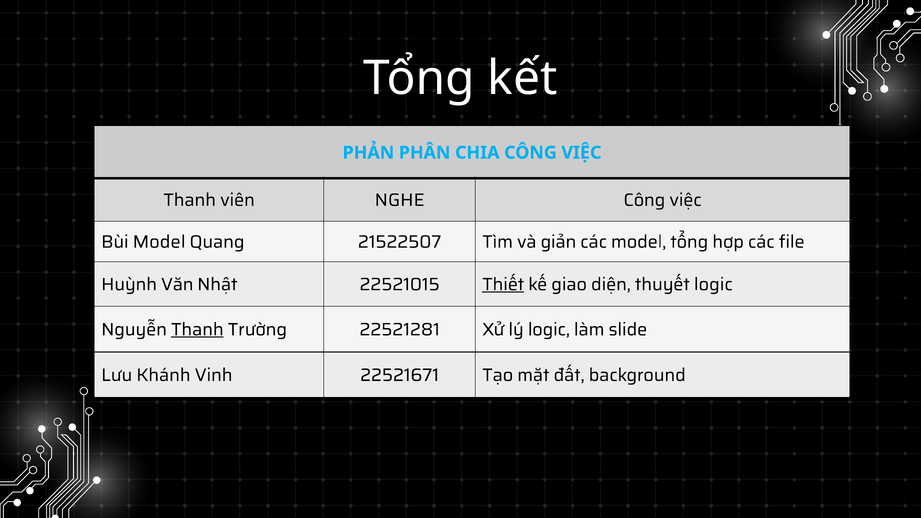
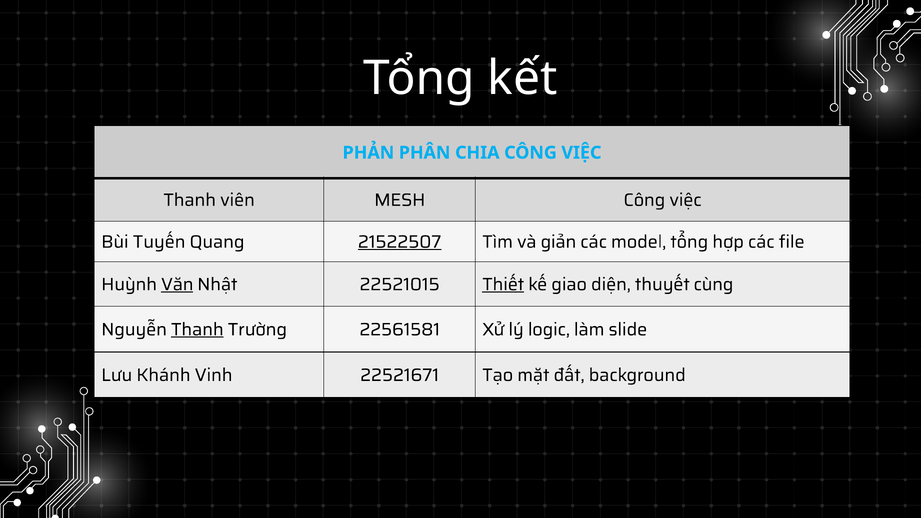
NGHE: NGHE -> MESH (400, 200)
Bùi Model: Model -> Tuyến (159, 242)
21522507 underline: none -> present (400, 242)
Văn underline: none -> present (177, 284)
thuyết logic: logic -> cùng (713, 284)
22521281: 22521281 -> 22561581 (400, 329)
